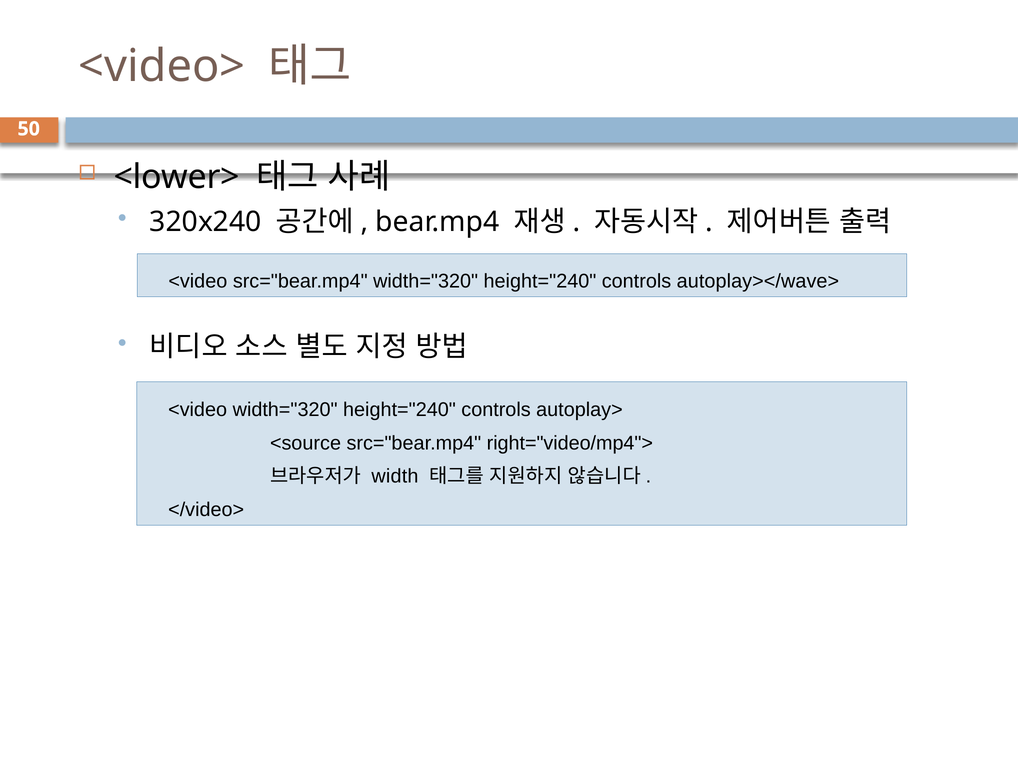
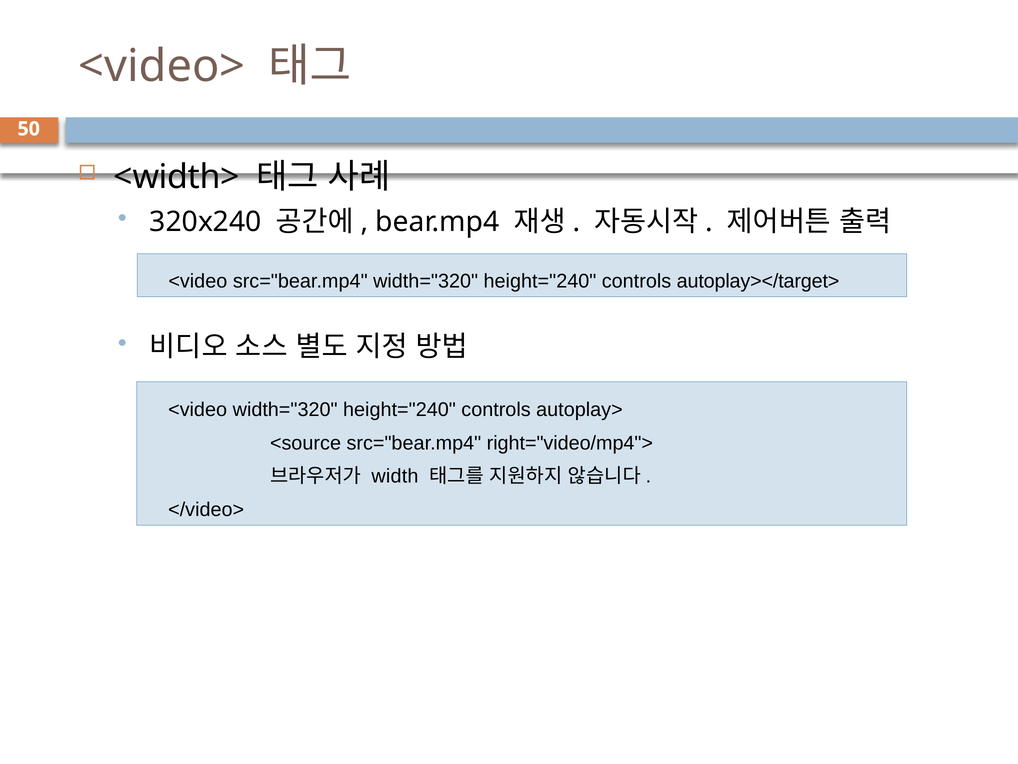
<lower>: <lower> -> <width> (177, 177)
autoplay></wave>: autoplay></wave> -> autoplay></target> (758, 281)
